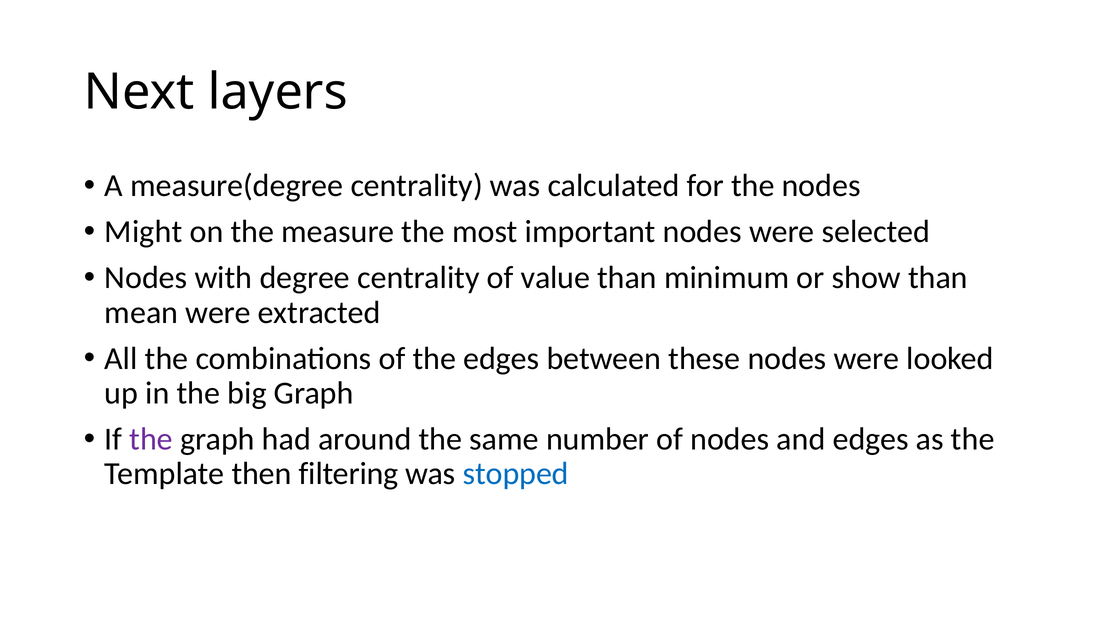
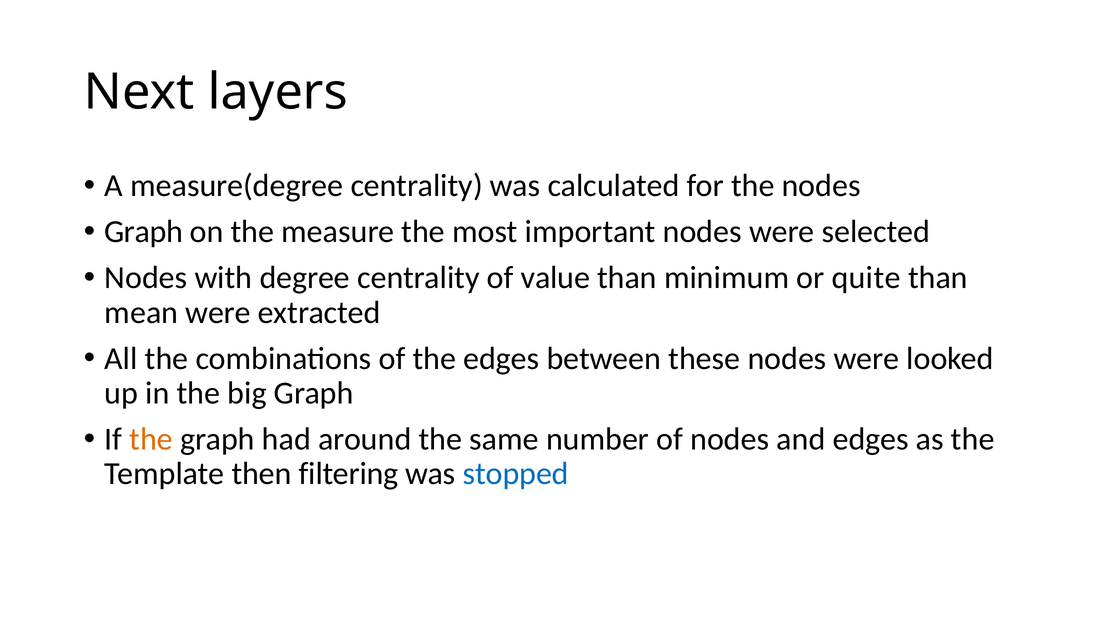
Might: Might -> Graph (144, 232)
show: show -> quite (866, 278)
the colour: purple -> orange (151, 440)
